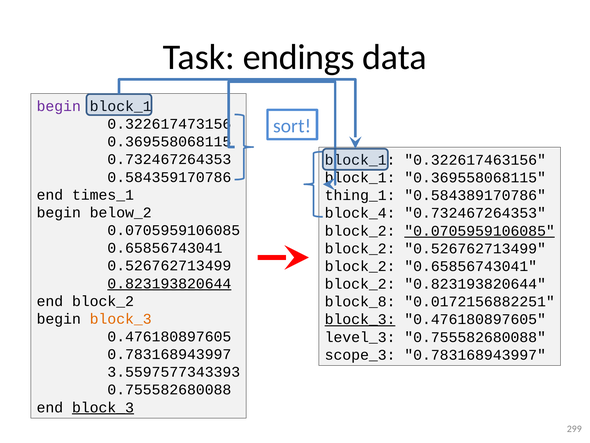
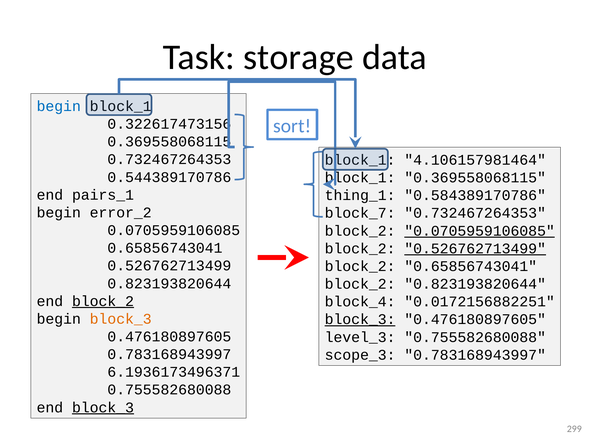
endings: endings -> storage (298, 57)
begin colour: purple -> blue (59, 106)
0.322617463156: 0.322617463156 -> 4.106157981464 (475, 160)
0.584359170786: 0.584359170786 -> 0.544389170786 (169, 177)
times_1: times_1 -> pairs_1 (103, 195)
below_2: below_2 -> error_2 (121, 212)
block_4: block_4 -> block_7 (360, 213)
0.526762713499 underline: none -> present (475, 248)
0.823193820644 underline: present -> none (169, 283)
block_2 underline: none -> present (103, 301)
block_8: block_8 -> block_4 (360, 301)
3.5597577343393: 3.5597577343393 -> 6.1936173496371 (174, 372)
